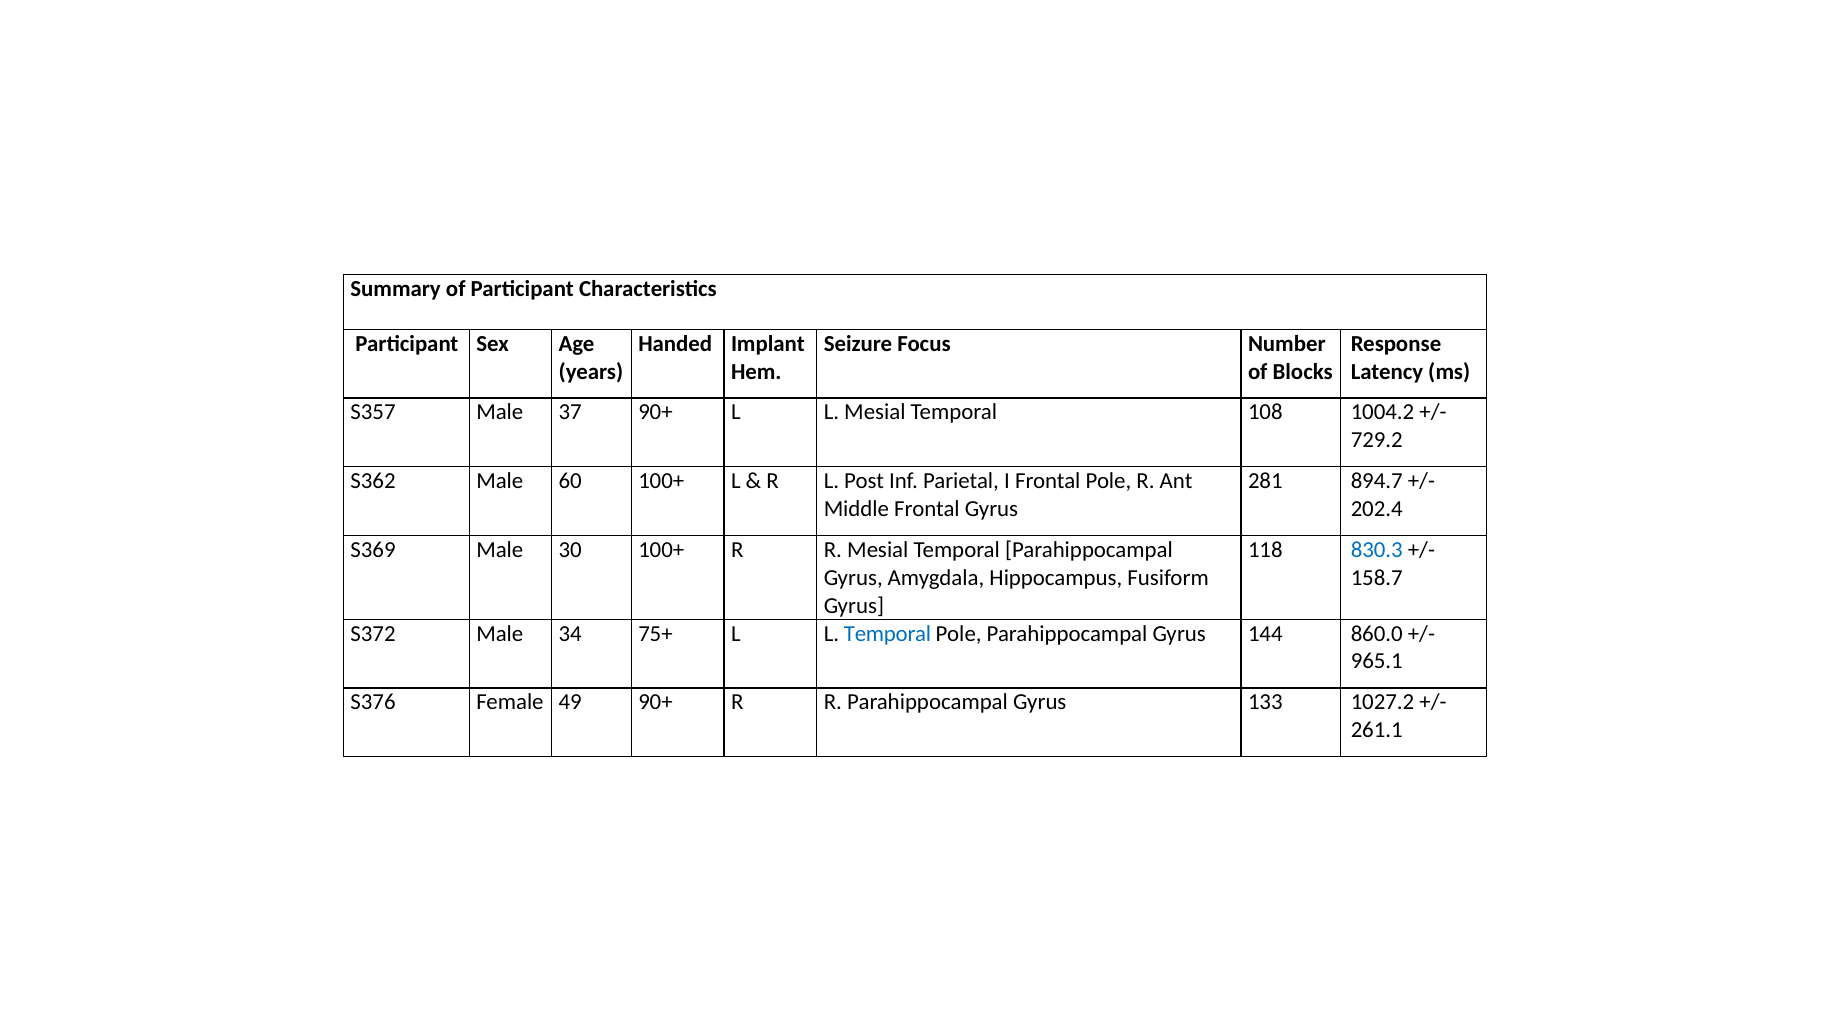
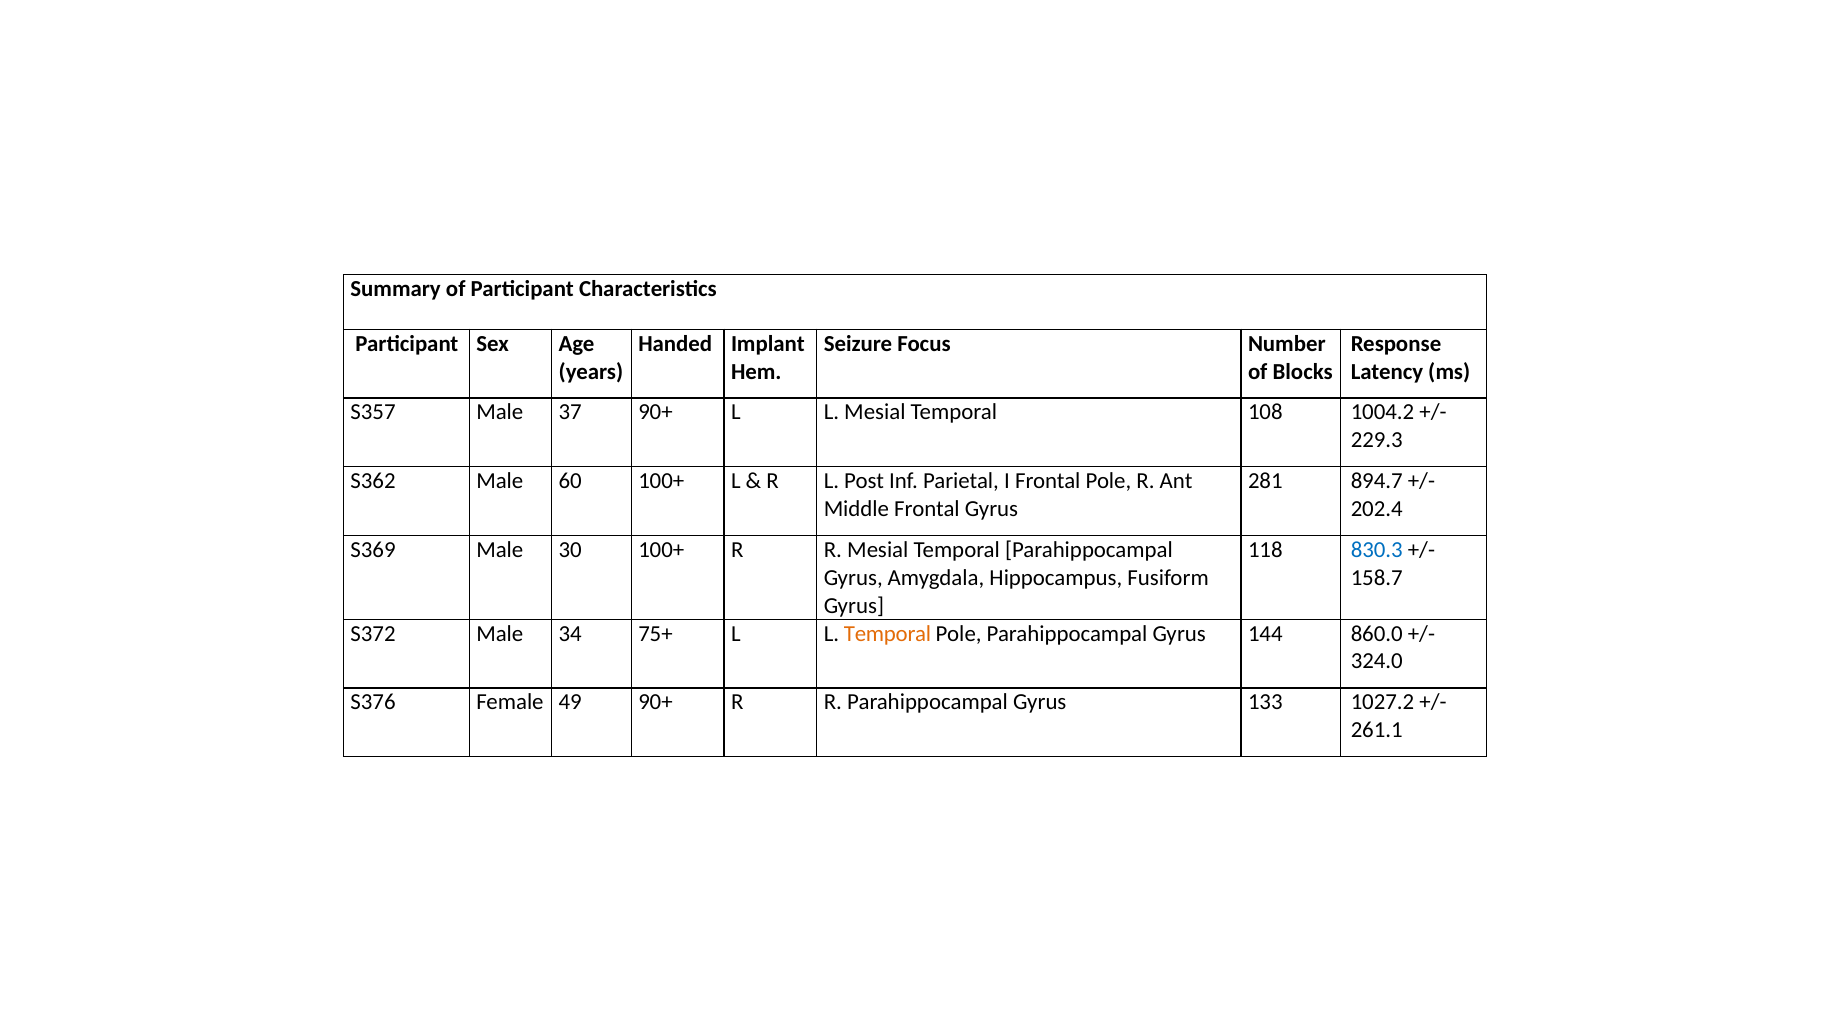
729.2: 729.2 -> 229.3 (1377, 440)
Temporal colour: blue -> orange (888, 633)
965.1: 965.1 -> 324.0 (1377, 661)
